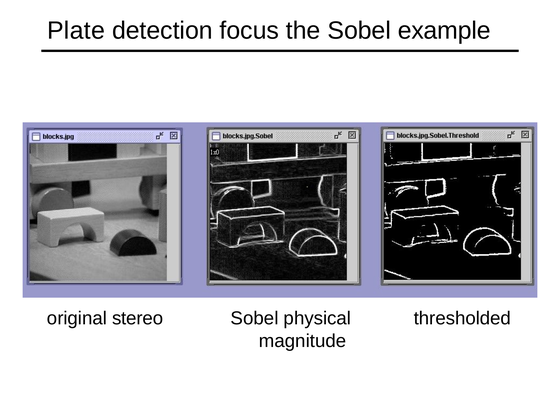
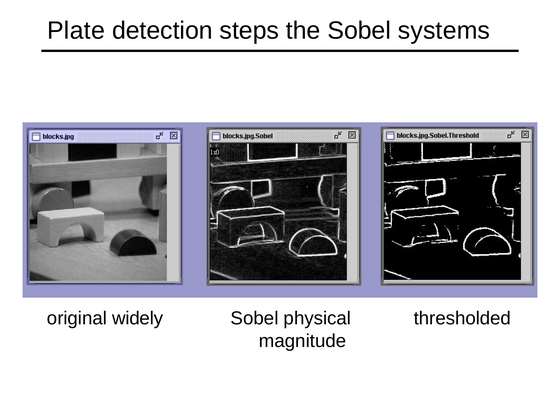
focus: focus -> steps (249, 31)
example: example -> systems (444, 31)
stereo: stereo -> widely (138, 318)
